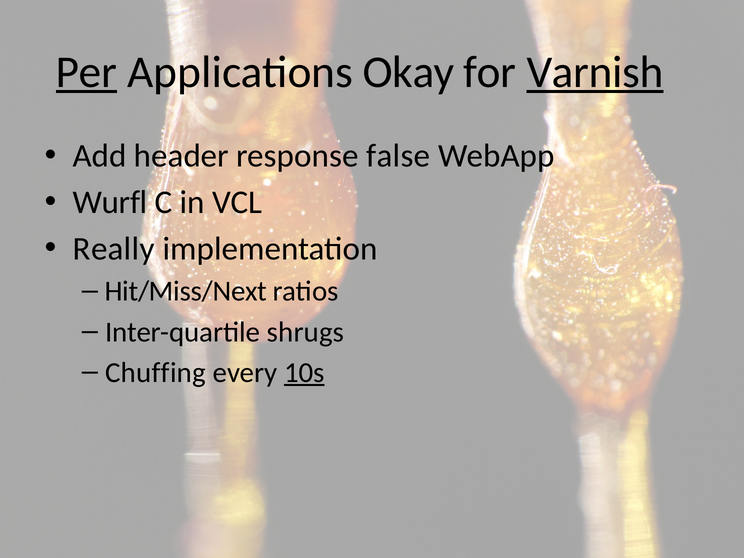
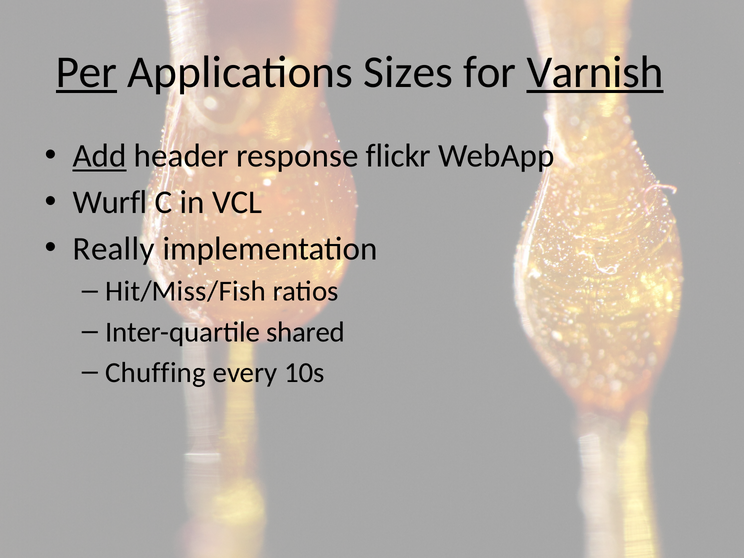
Okay: Okay -> Sizes (408, 72)
Add underline: none -> present (99, 156)
false: false -> flickr (398, 156)
Hit/Miss/Next: Hit/Miss/Next -> Hit/Miss/Fish (186, 291)
shrugs: shrugs -> shared (306, 332)
10s underline: present -> none (304, 372)
